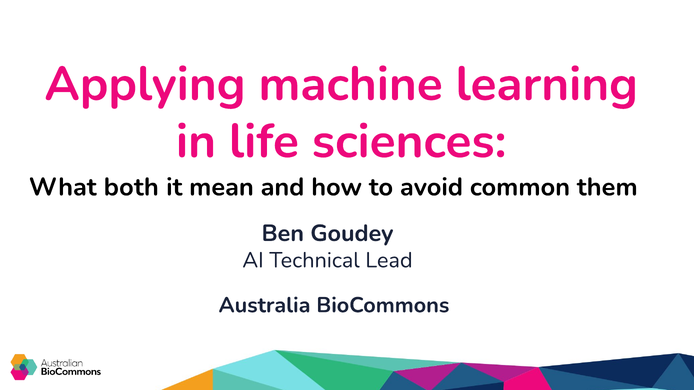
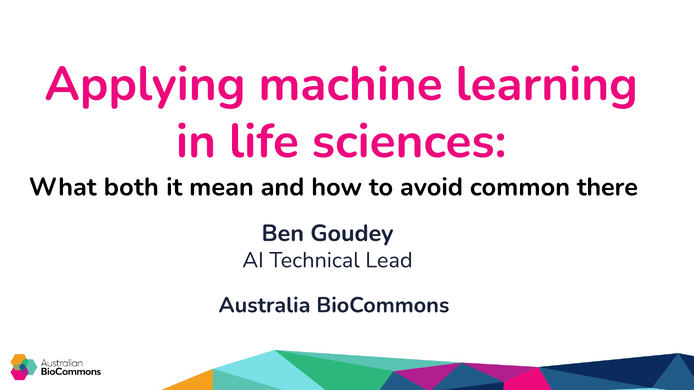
them: them -> there (607, 187)
